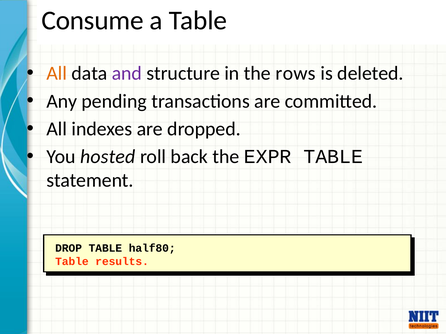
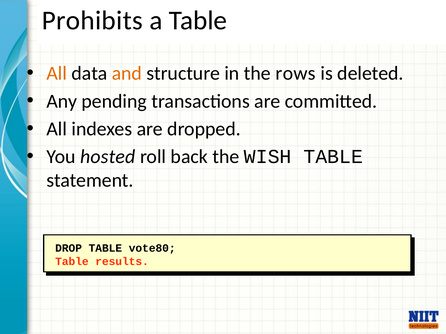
Consume: Consume -> Prohibits (92, 21)
and colour: purple -> orange (127, 74)
EXPR: EXPR -> WISH (268, 157)
half80: half80 -> vote80 (152, 249)
